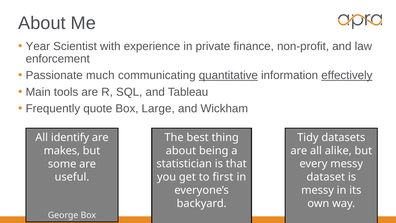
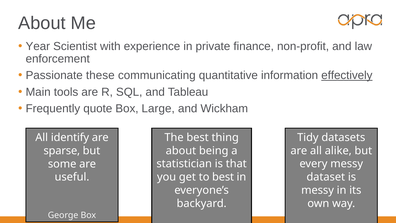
much: much -> these (100, 75)
quantitative underline: present -> none (228, 75)
makes: makes -> sparse (62, 150)
to first: first -> best (223, 177)
